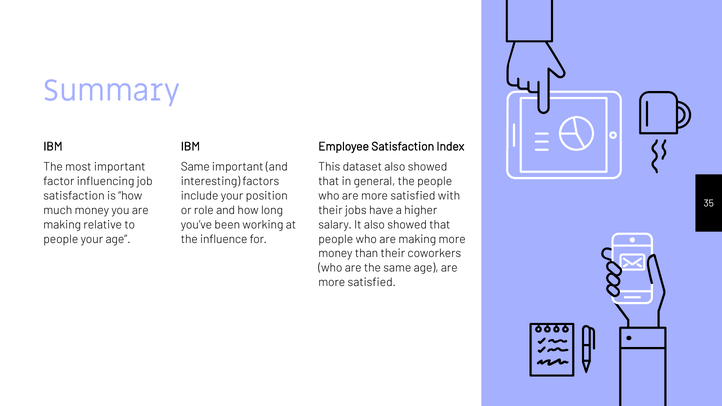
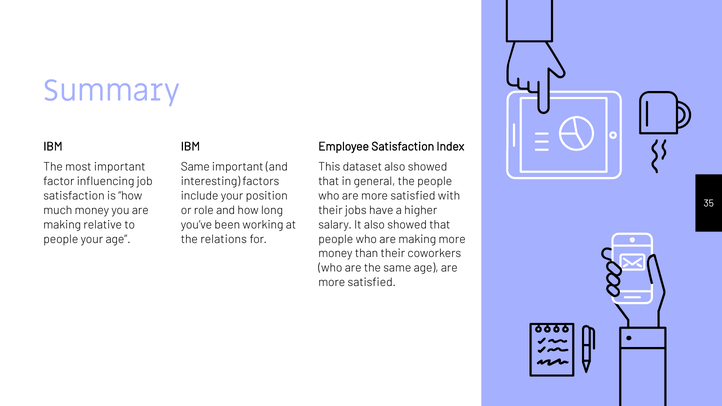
influence: influence -> relations (224, 239)
